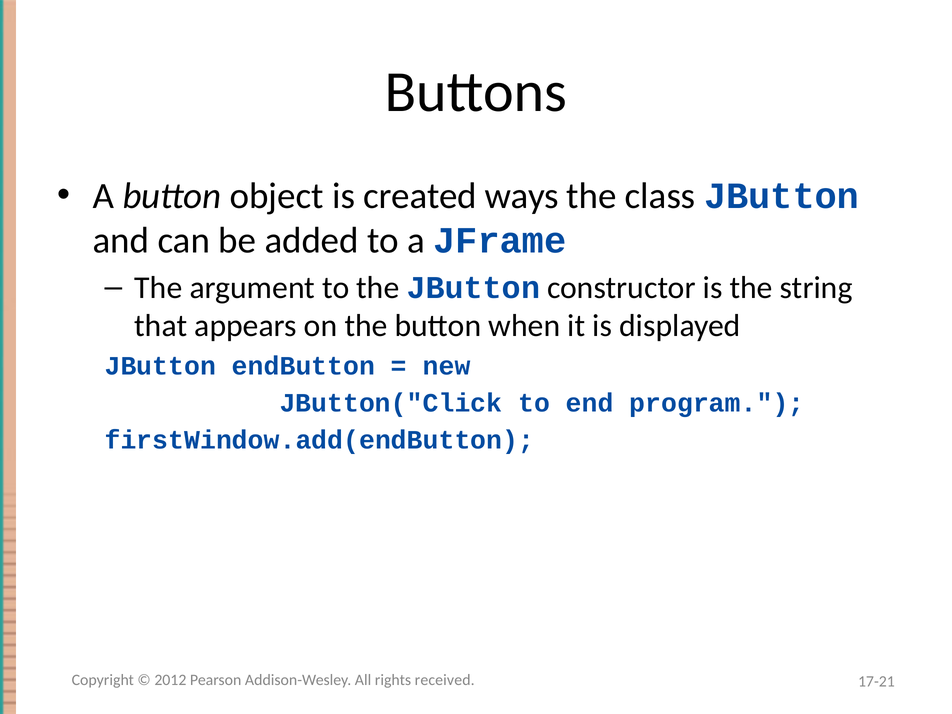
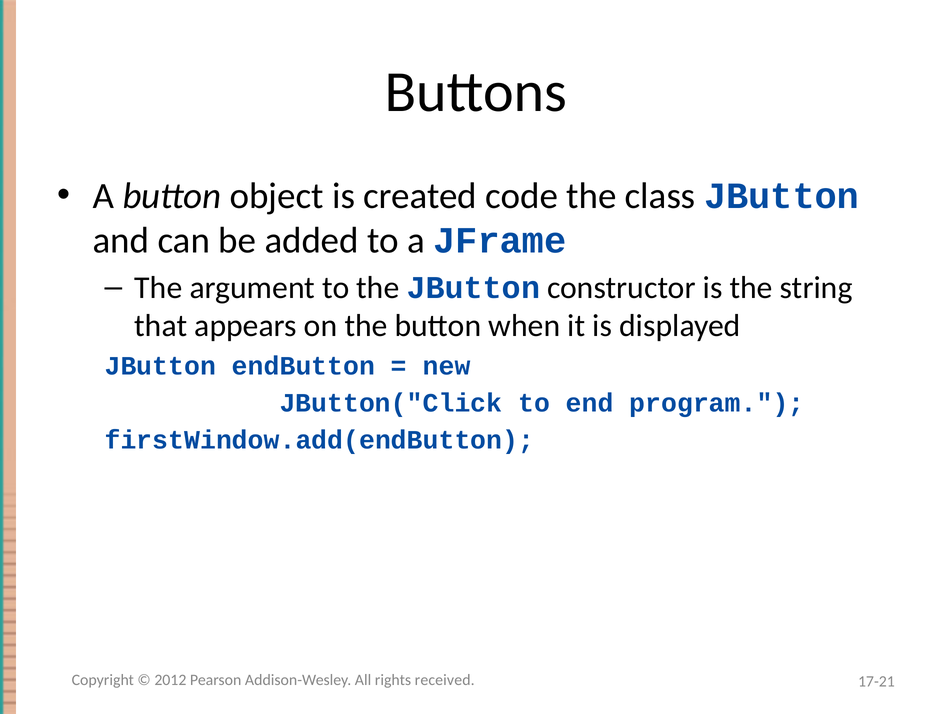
ways: ways -> code (522, 196)
